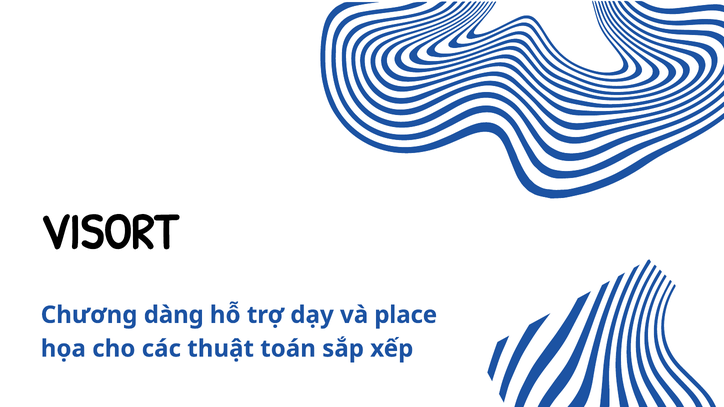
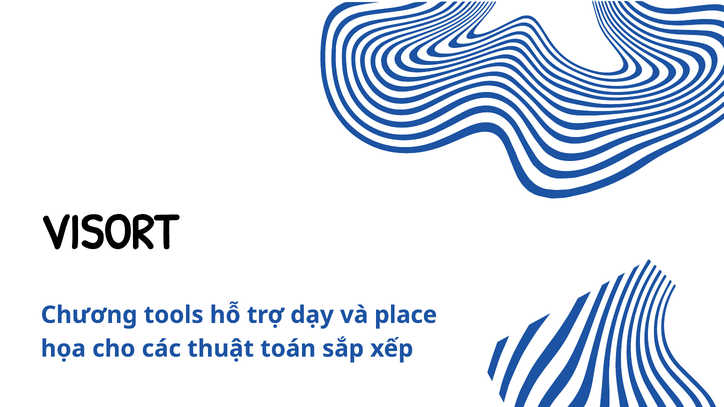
dàng: dàng -> tools (174, 315)
